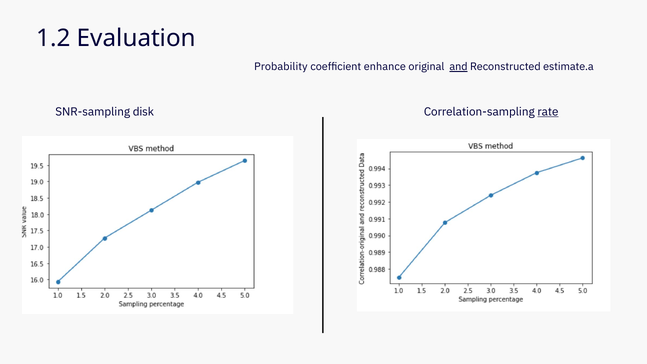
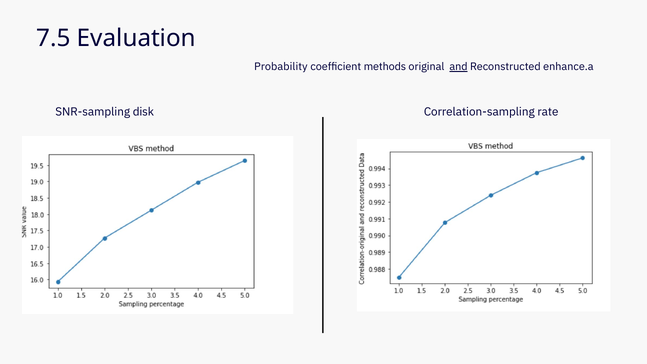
1.2: 1.2 -> 7.5 (54, 38)
enhance: enhance -> methods (385, 67)
estimate.a: estimate.a -> enhance.a (568, 67)
rate underline: present -> none (548, 112)
